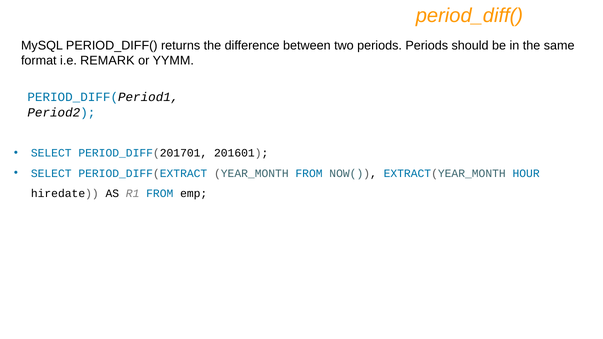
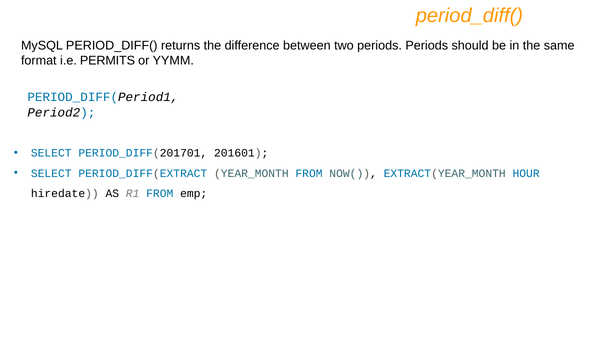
REMARK: REMARK -> PERMITS (107, 60)
